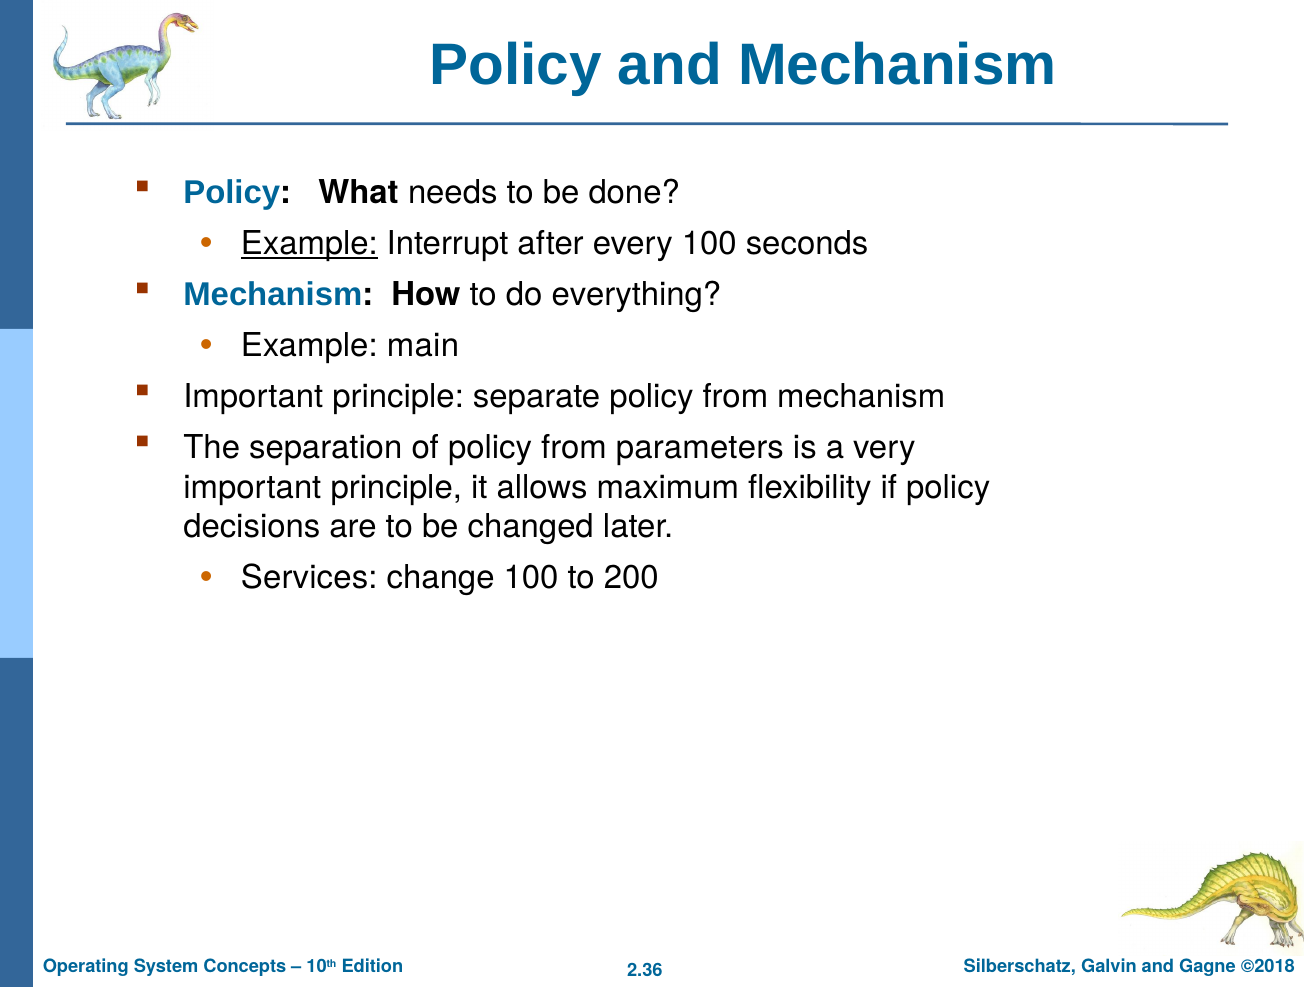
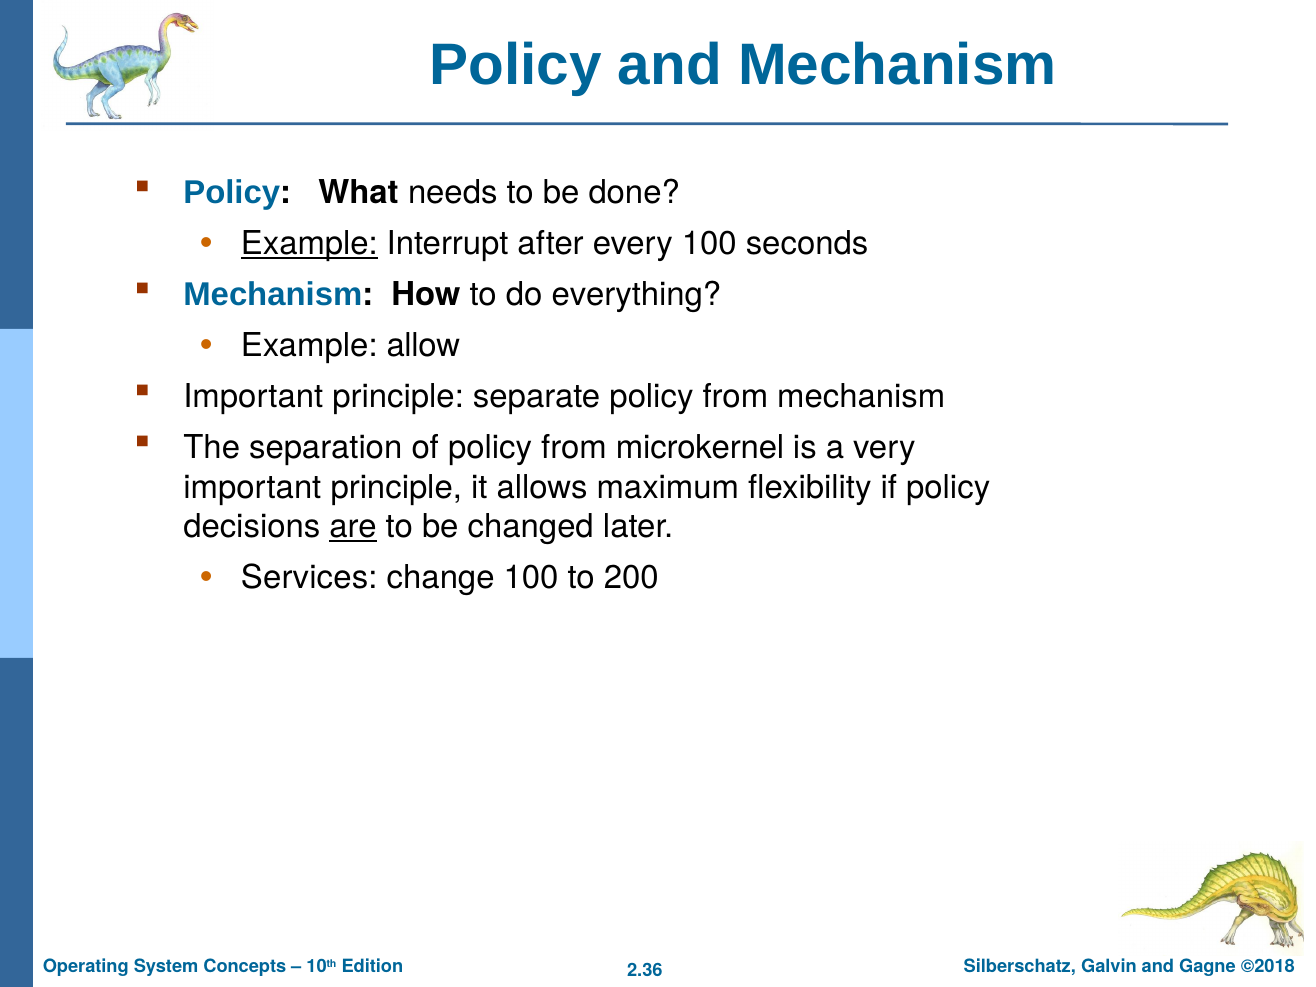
main: main -> allow (423, 346)
parameters: parameters -> microkernel (700, 448)
are underline: none -> present (353, 527)
